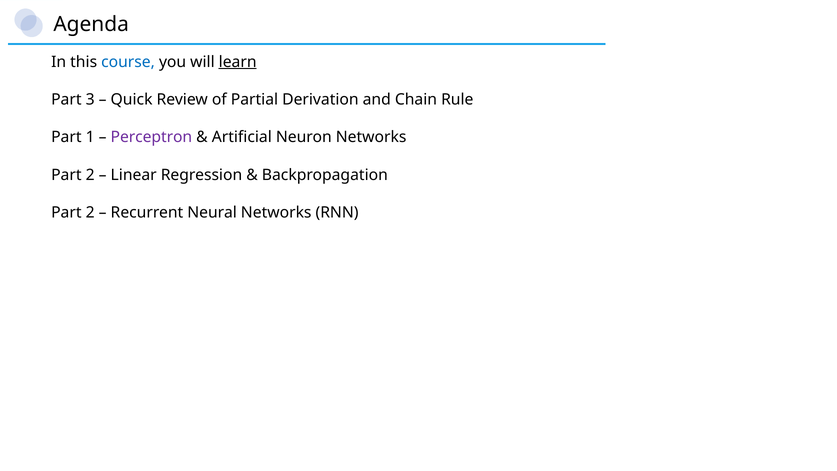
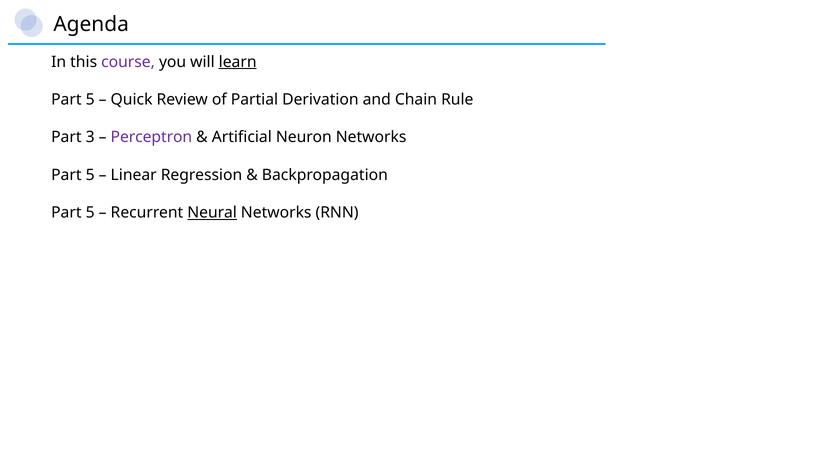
course colour: blue -> purple (128, 62)
3: 3 -> 5 (90, 99)
1: 1 -> 3 (90, 137)
2: 2 -> 5 (90, 175)
2: 2 -> 5 (90, 212)
Neural underline: none -> present (212, 212)
